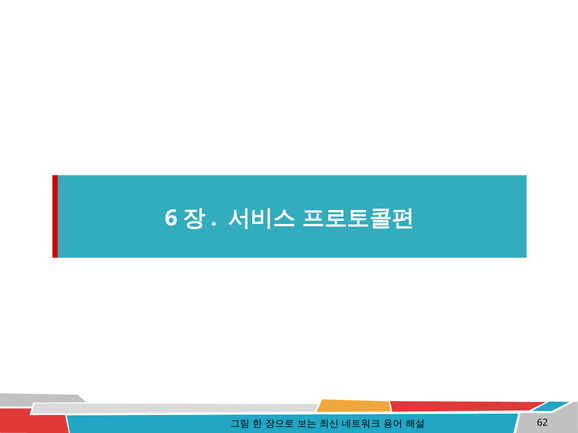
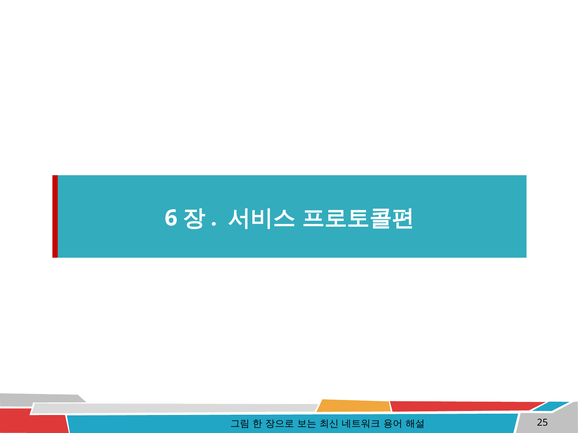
62: 62 -> 25 (542, 423)
